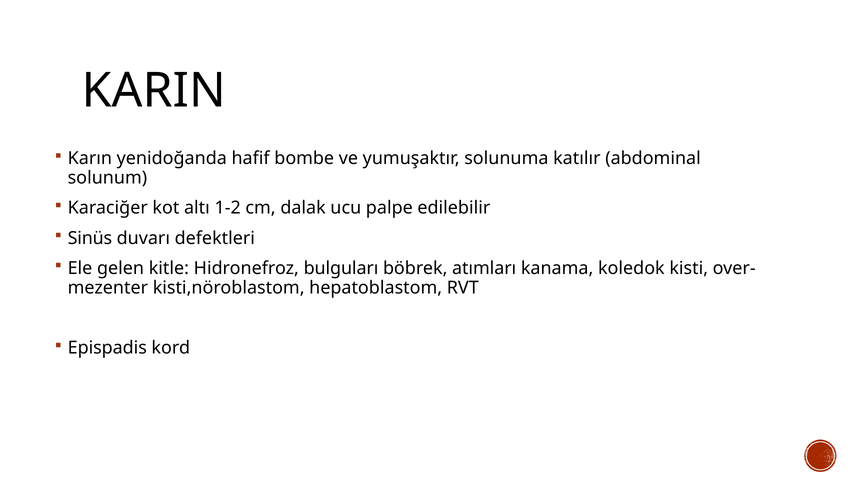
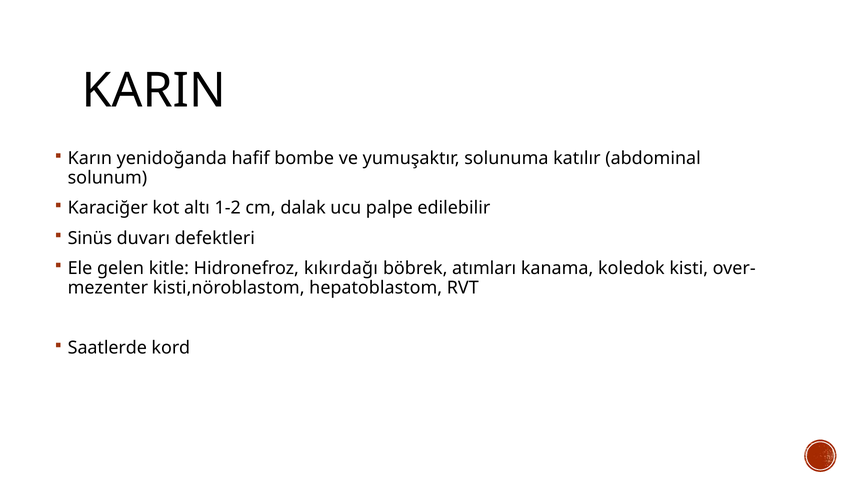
bulguları: bulguları -> kıkırdağı (341, 268)
Epispadis: Epispadis -> Saatlerde (107, 348)
